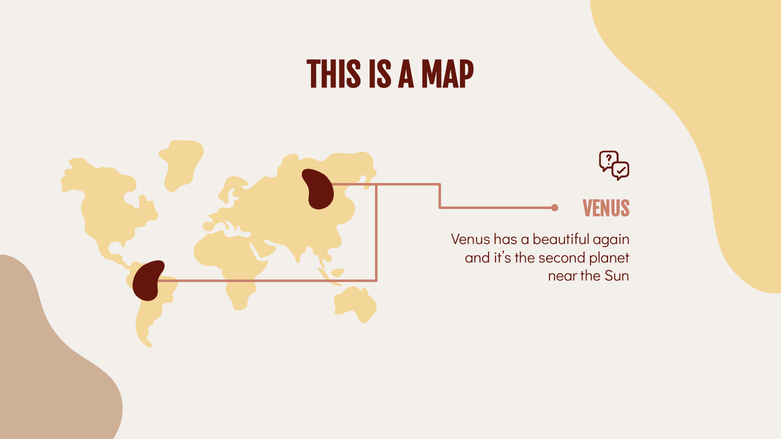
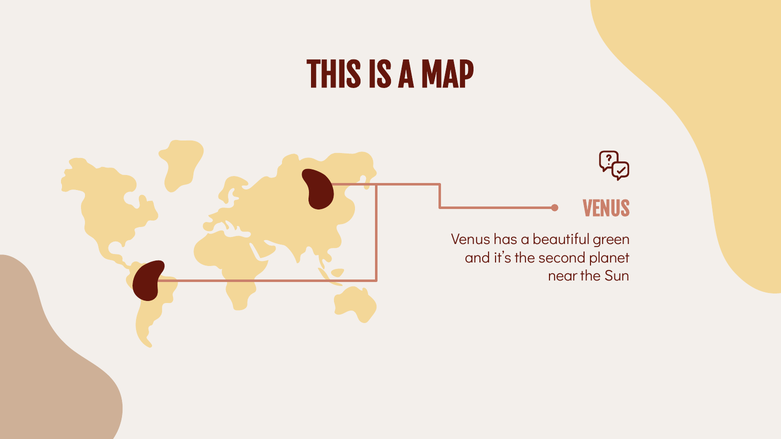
again: again -> green (611, 239)
